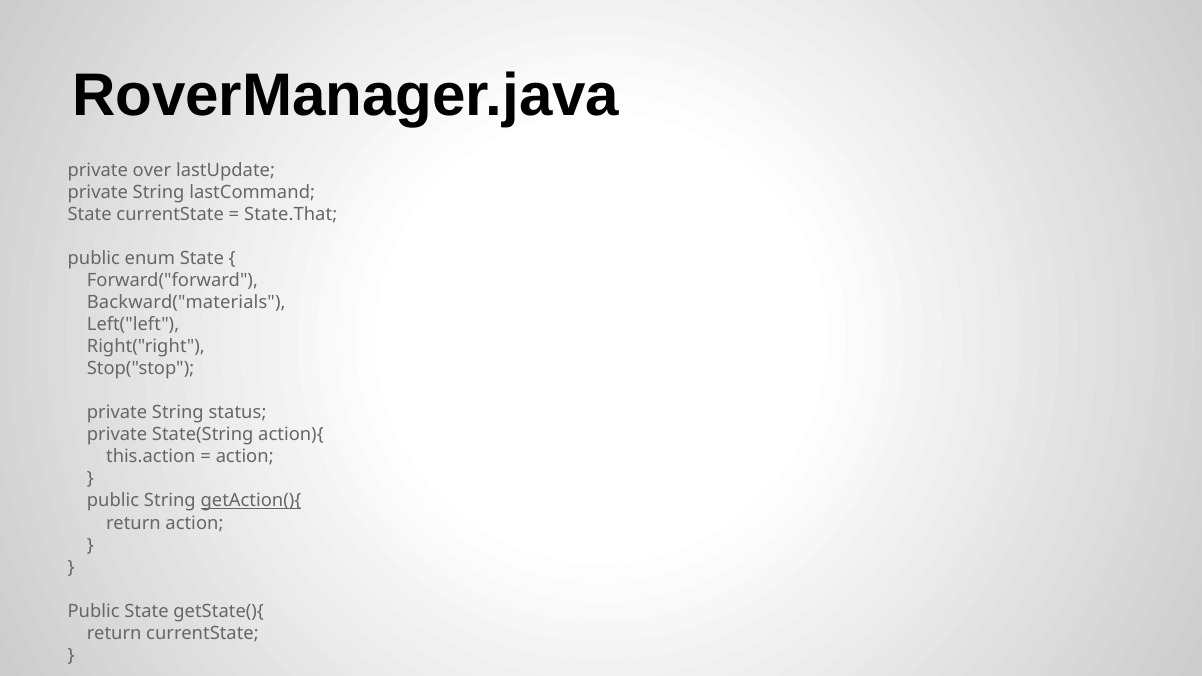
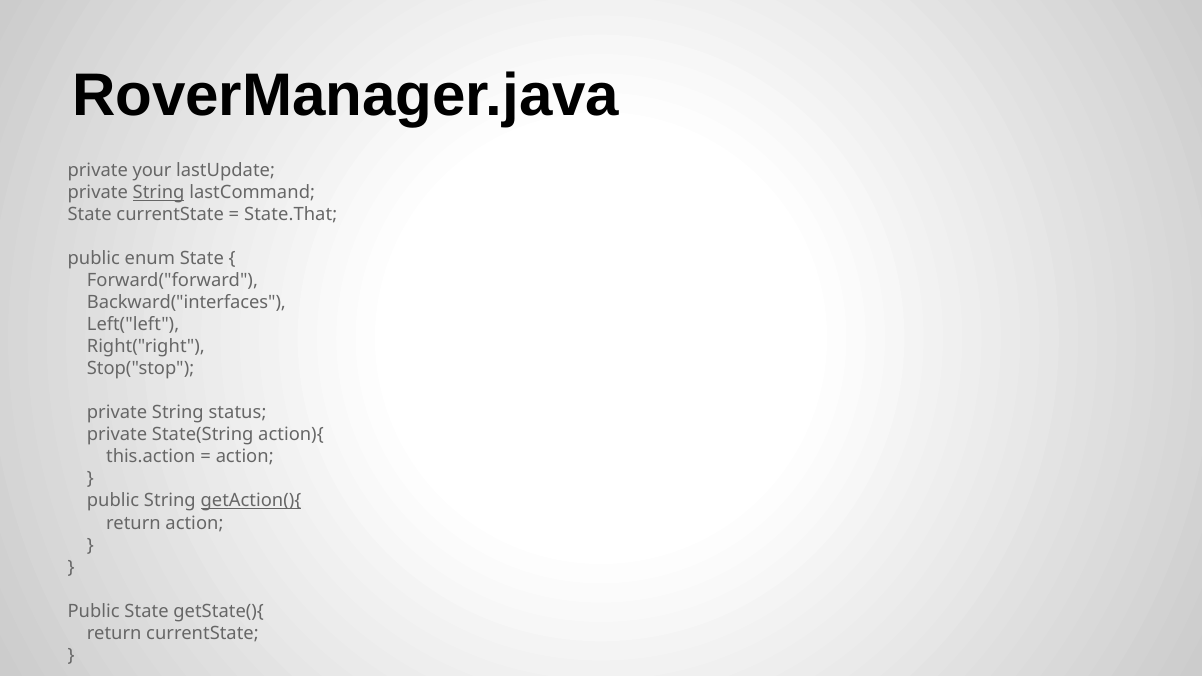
over: over -> your (152, 170)
String underline: none -> present (159, 192)
Backward("materials: Backward("materials -> Backward("interfaces (186, 303)
